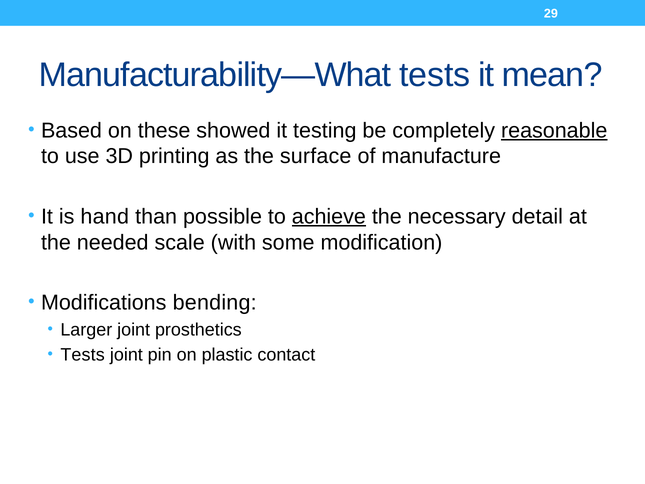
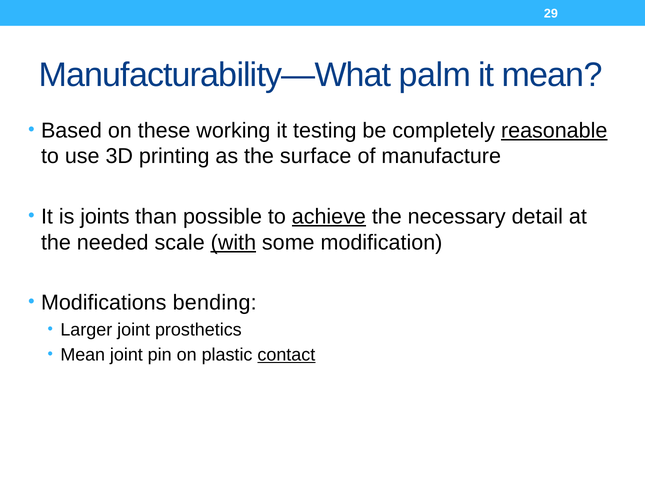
Manufacturability—What tests: tests -> palm (435, 75)
showed: showed -> working (233, 131)
hand: hand -> joints (105, 216)
with underline: none -> present (233, 242)
Tests: Tests -> Mean (83, 355)
contact underline: none -> present (286, 355)
